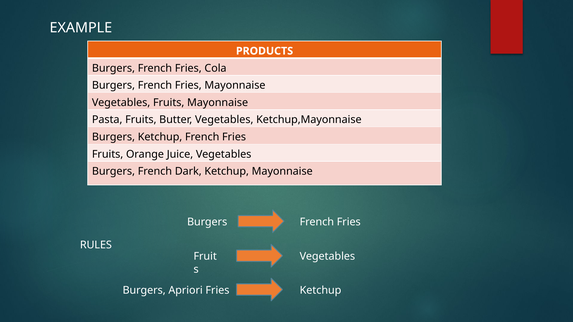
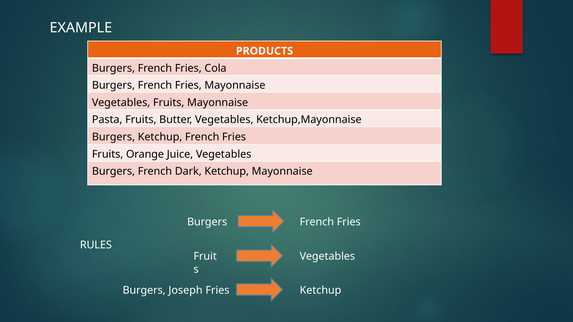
Apriori: Apriori -> Joseph (186, 290)
